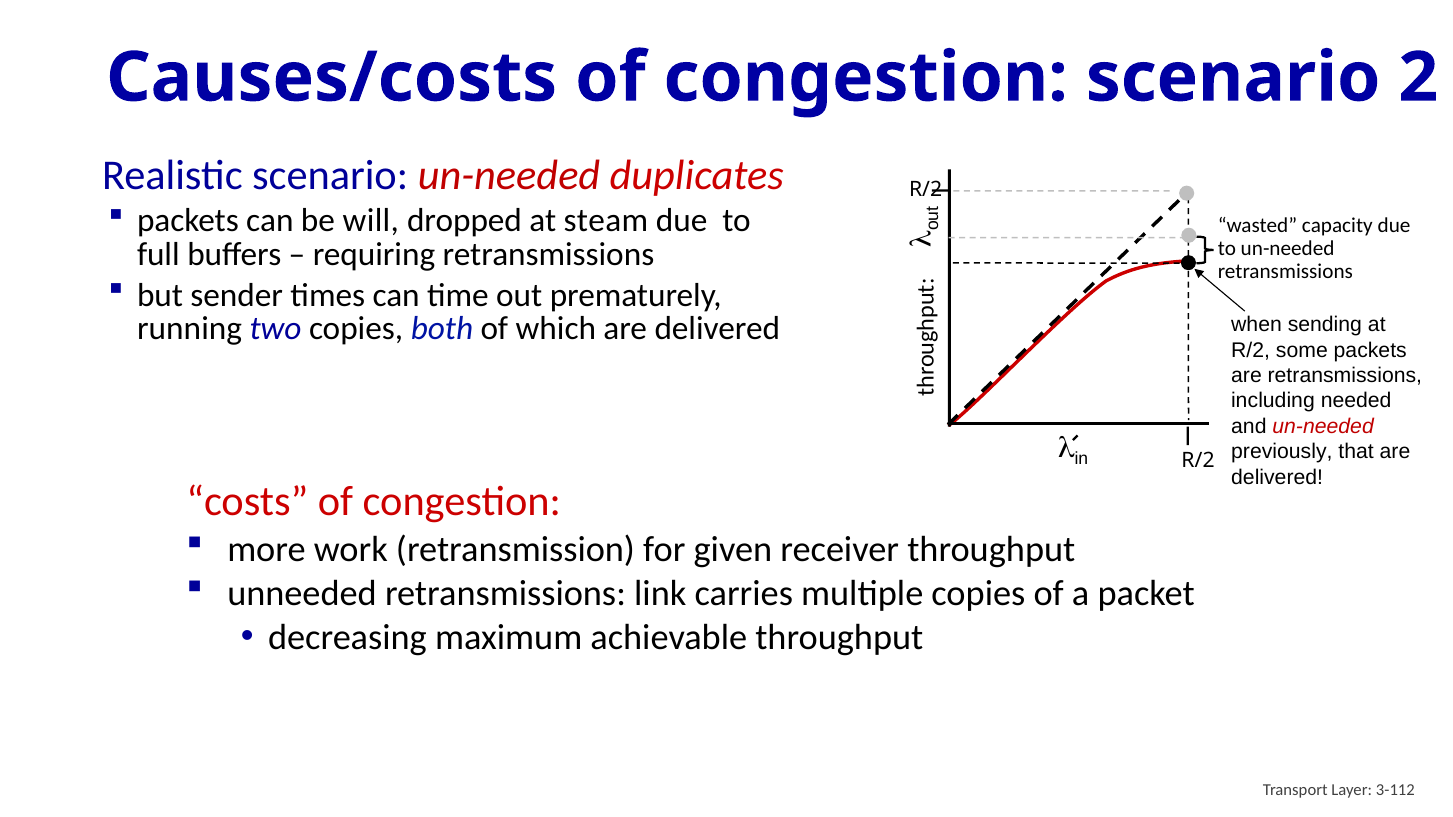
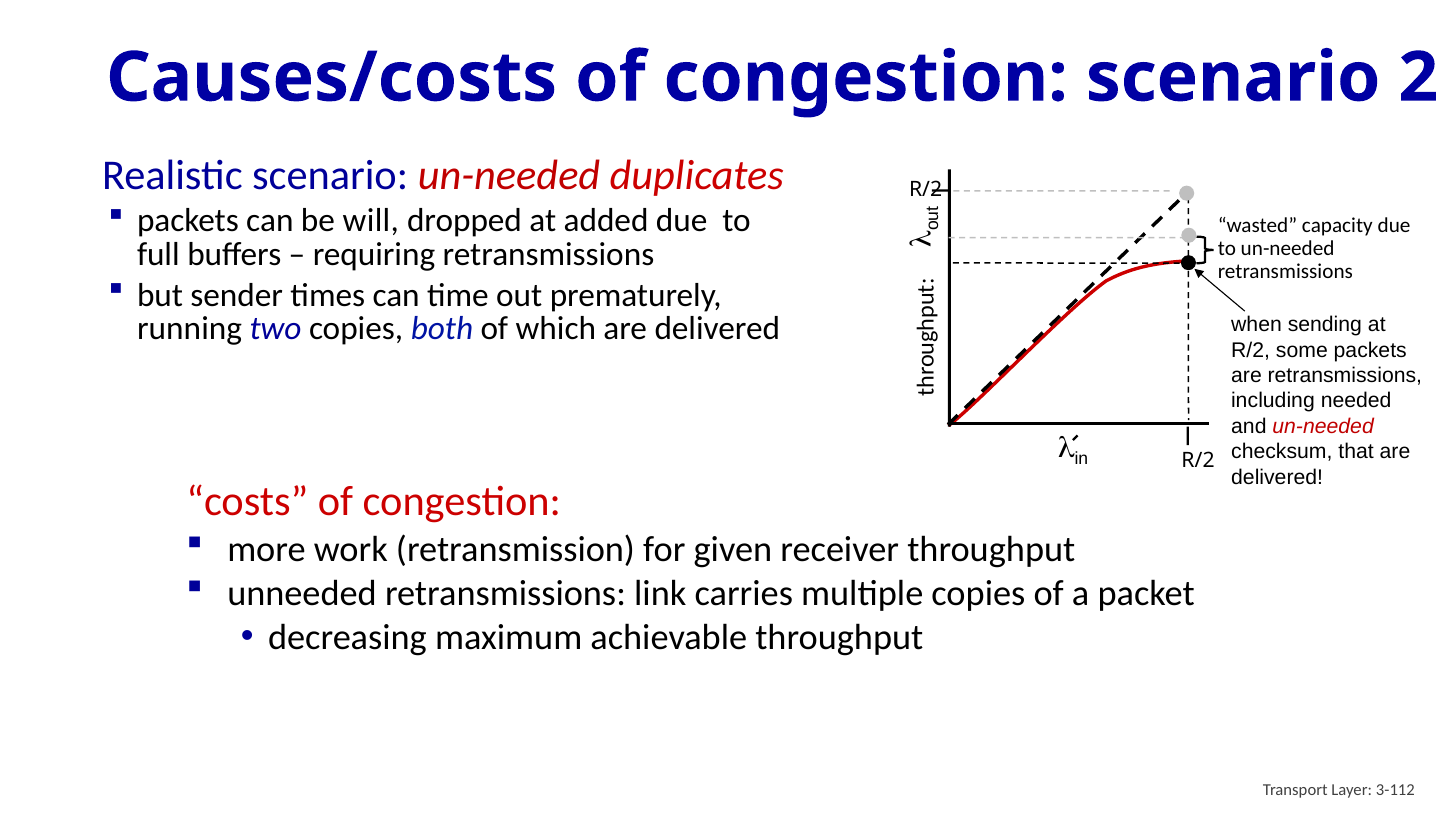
steam: steam -> added (606, 221)
previously: previously -> checksum (1282, 452)
